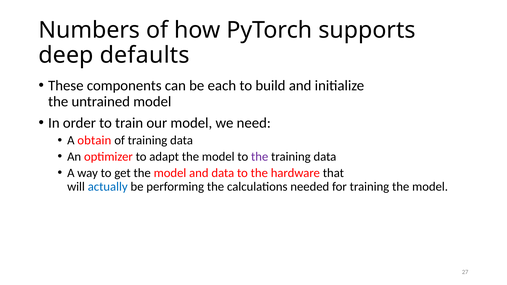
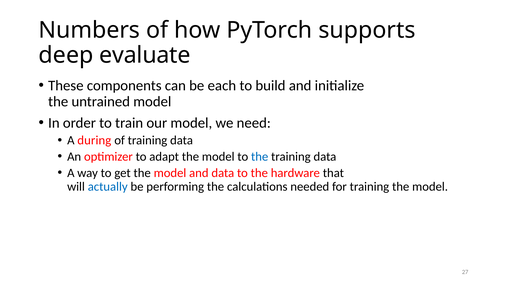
defaults: defaults -> evaluate (145, 55)
obtain: obtain -> during (94, 140)
the colour: purple -> blue (260, 157)
